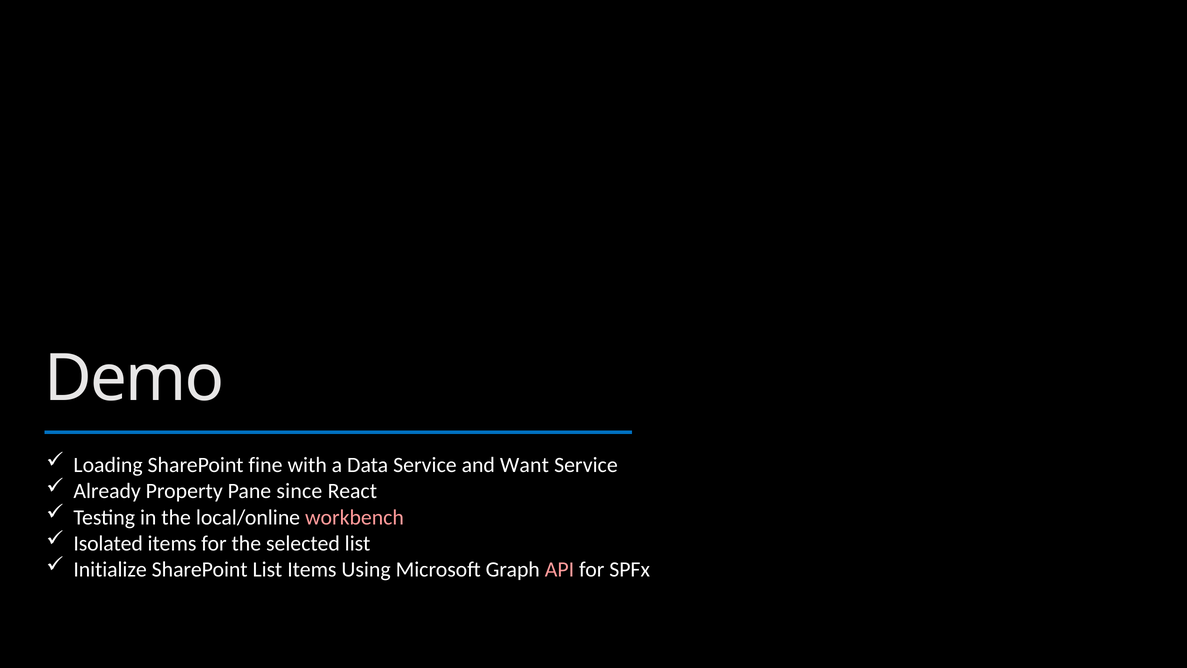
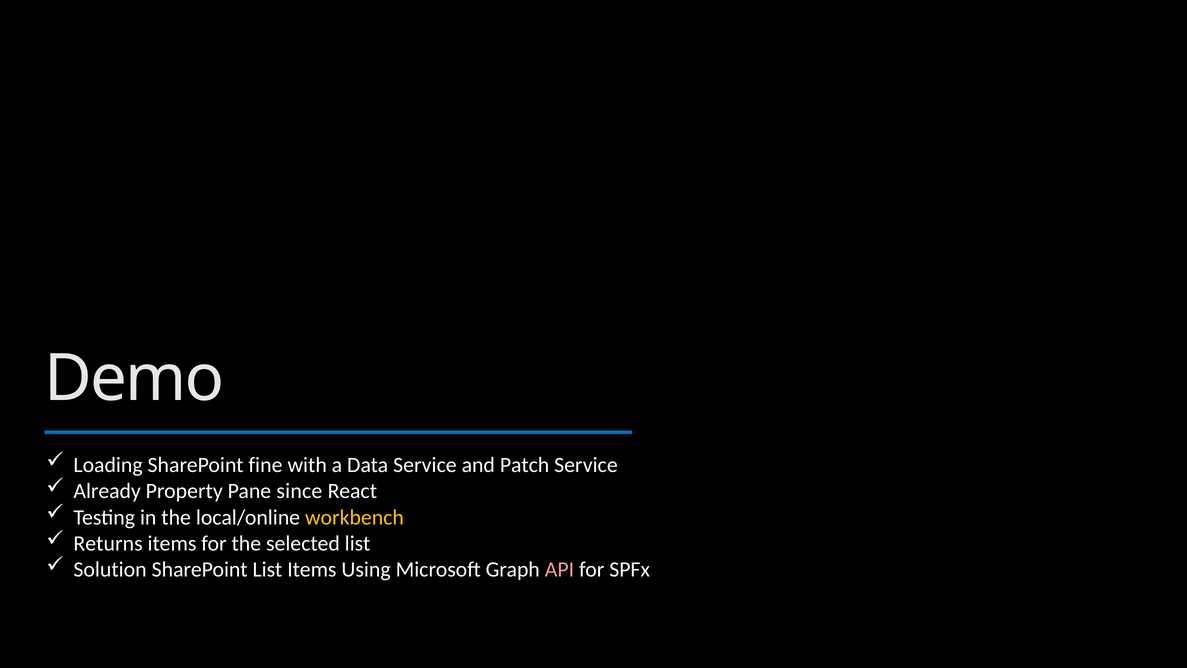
Want: Want -> Patch (525, 465)
workbench colour: pink -> yellow (354, 517)
Isolated: Isolated -> Returns (108, 543)
Initialize: Initialize -> Solution (110, 569)
